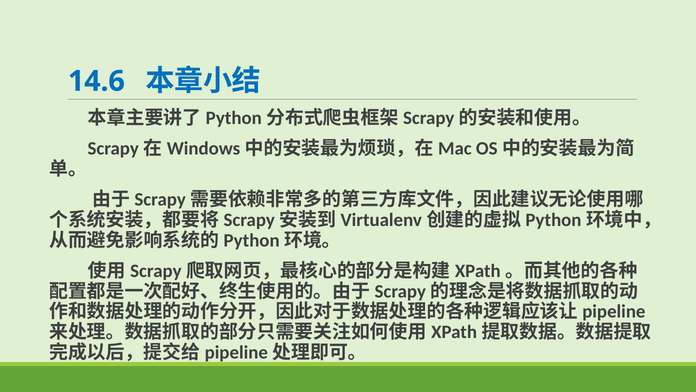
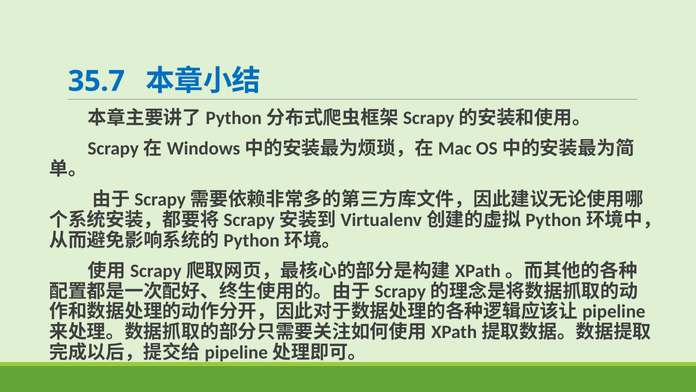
14.6: 14.6 -> 35.7 (96, 81)
